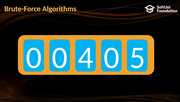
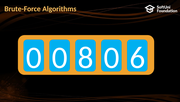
4: 4 -> 8 (86, 57)
5: 5 -> 6 (137, 57)
